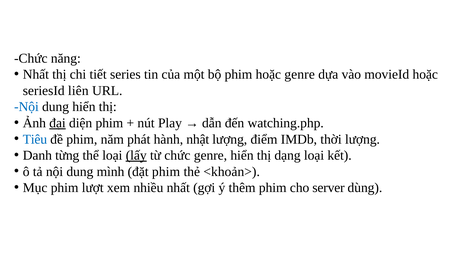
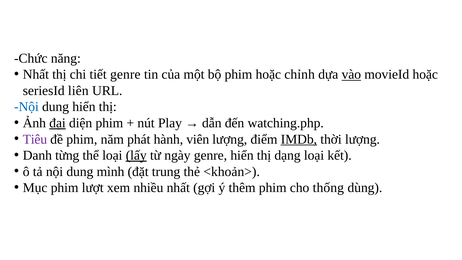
tiết series: series -> genre (125, 74)
hoặc genre: genre -> chỉnh (300, 74)
vào underline: none -> present (351, 74)
Tiêu colour: blue -> purple (35, 139)
nhật: nhật -> viên (198, 139)
IMDb underline: none -> present (299, 139)
từ chức: chức -> ngày (177, 155)
đặt phim: phim -> trung (166, 172)
server: server -> thống (328, 188)
